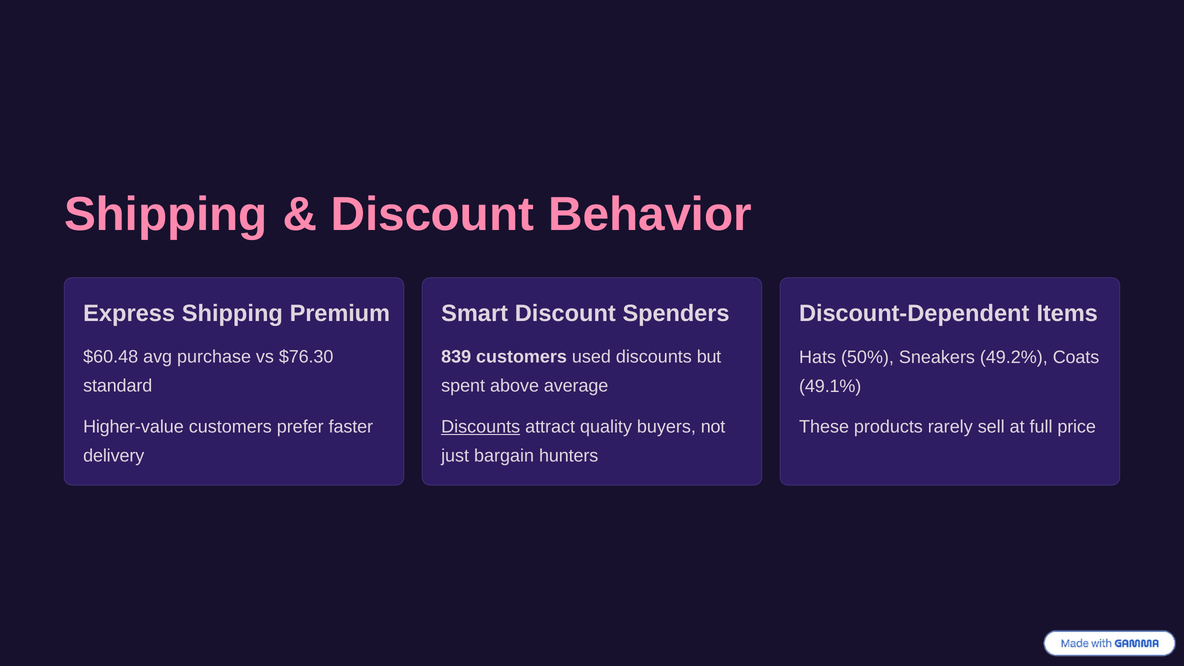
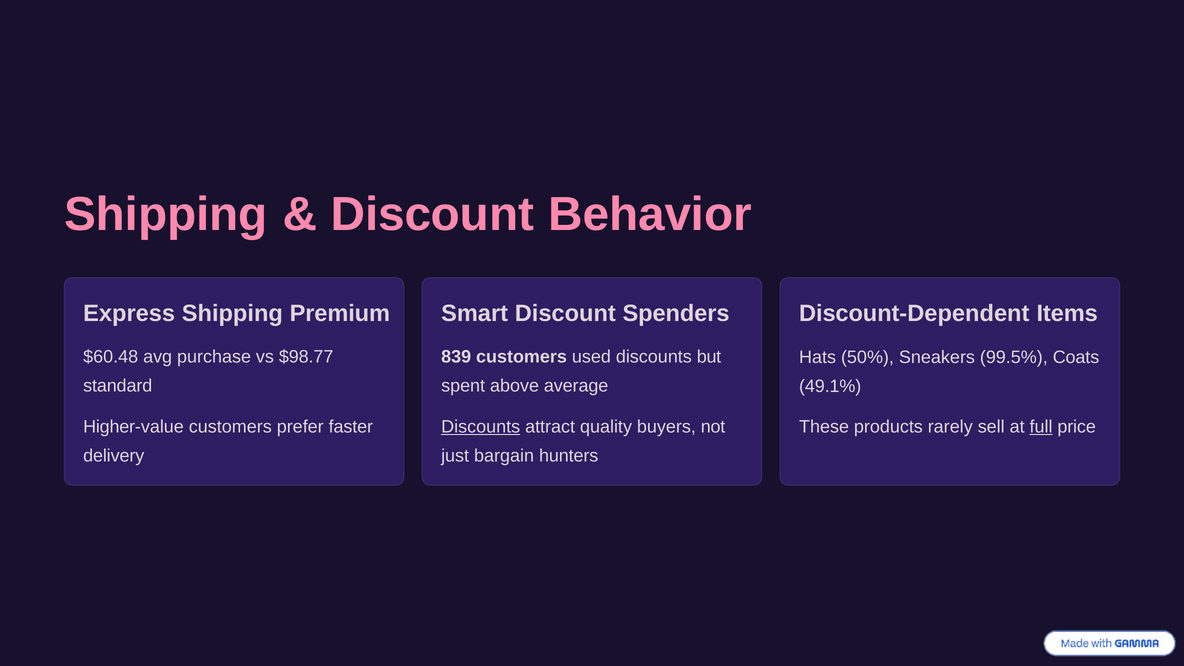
$76.30: $76.30 -> $98.77 (306, 357)
49.2%: 49.2% -> 99.5% (1014, 357)
full underline: none -> present (1041, 427)
